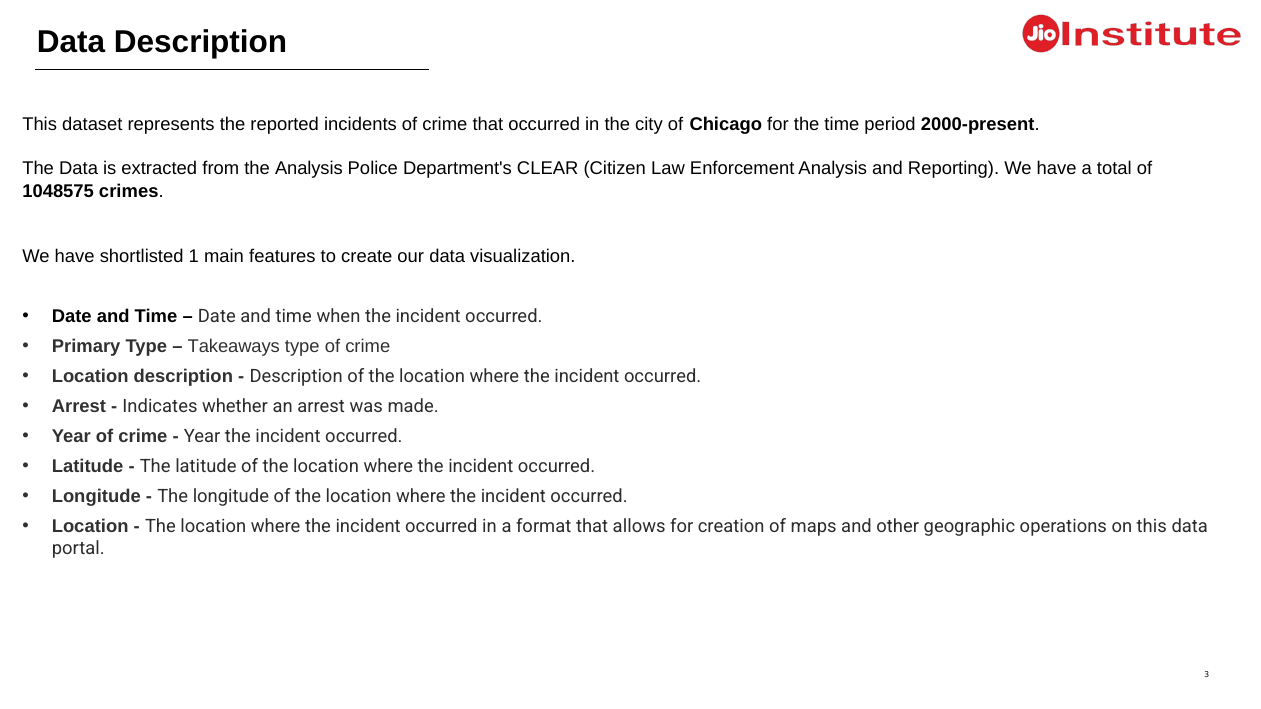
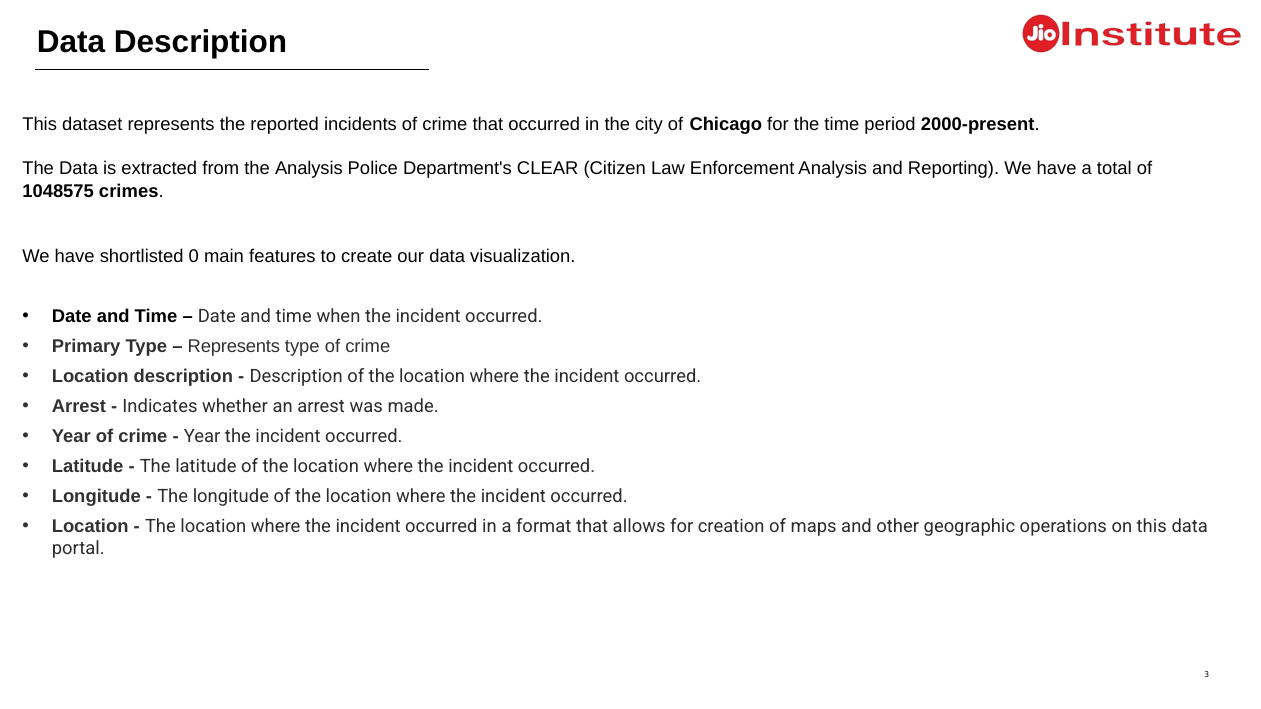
1: 1 -> 0 (194, 257)
Takeaways: Takeaways -> Represents (234, 347)
